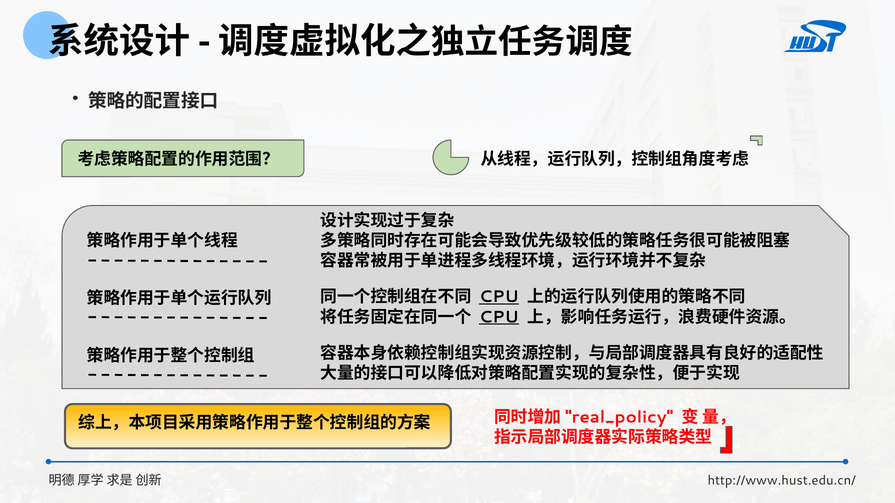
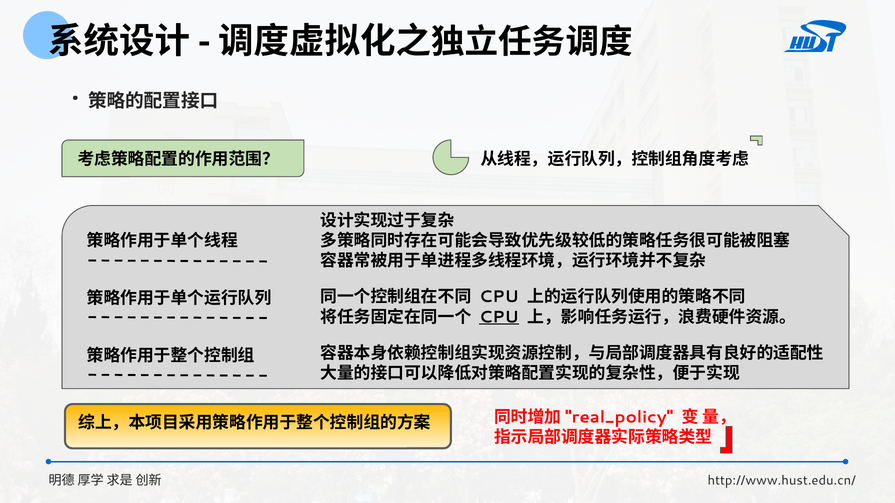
CPU underline: present -> none (499, 297)
